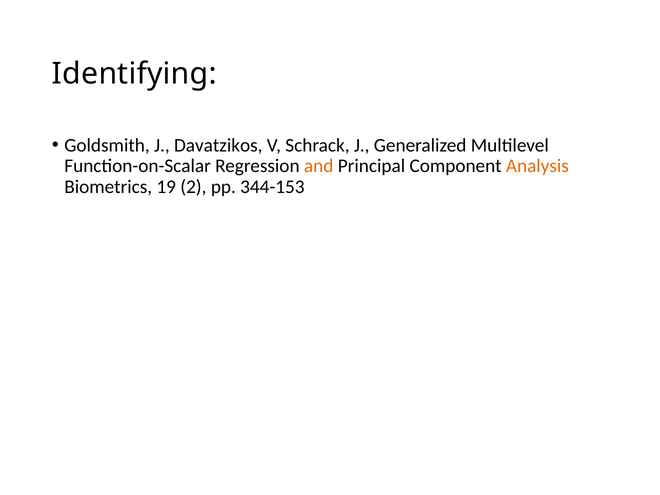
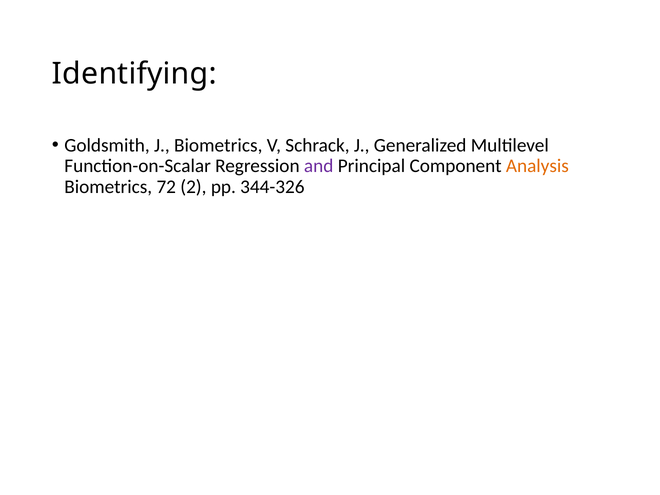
J Davatzikos: Davatzikos -> Biometrics (218, 145)
and colour: orange -> purple (319, 166)
19: 19 -> 72 (166, 187)
344-153: 344-153 -> 344-326 (272, 187)
